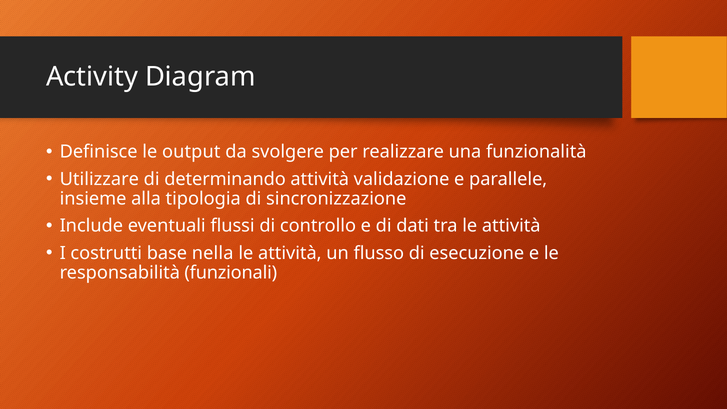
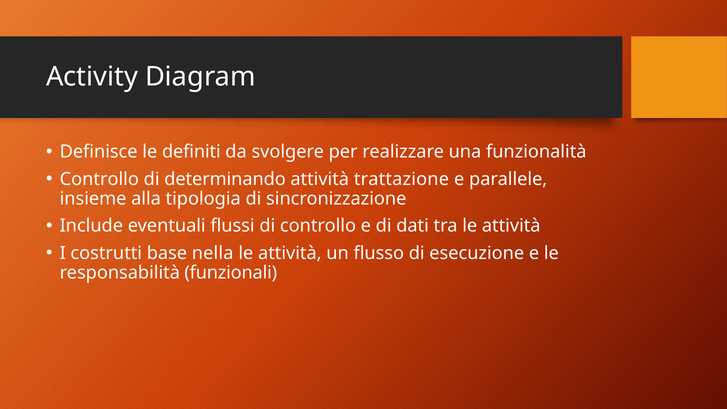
output: output -> definiti (191, 152)
Utilizzare: Utilizzare -> Controllo (99, 179)
validazione: validazione -> trattazione (401, 179)
